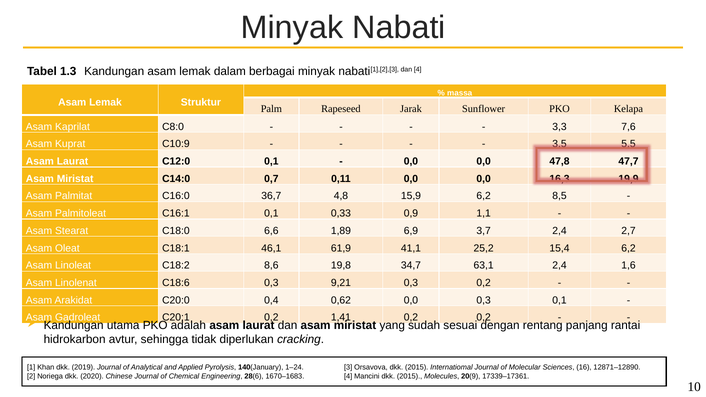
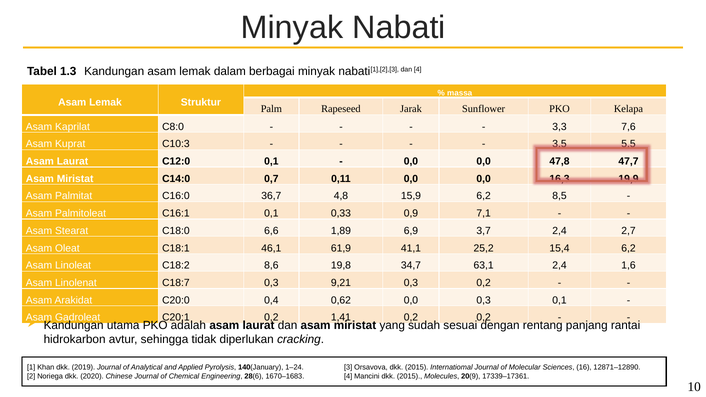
C10:9: C10:9 -> C10:3 (176, 144)
1,1: 1,1 -> 7,1 (484, 213)
C18:6: C18:6 -> C18:7 (176, 283)
